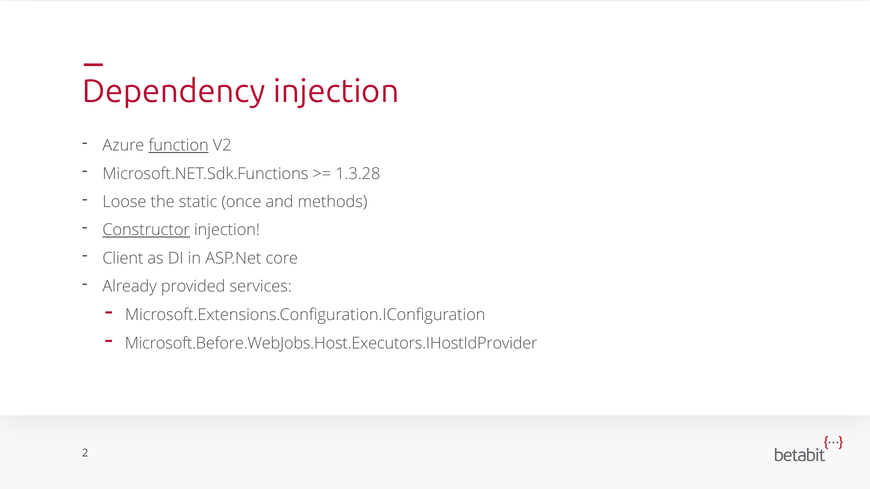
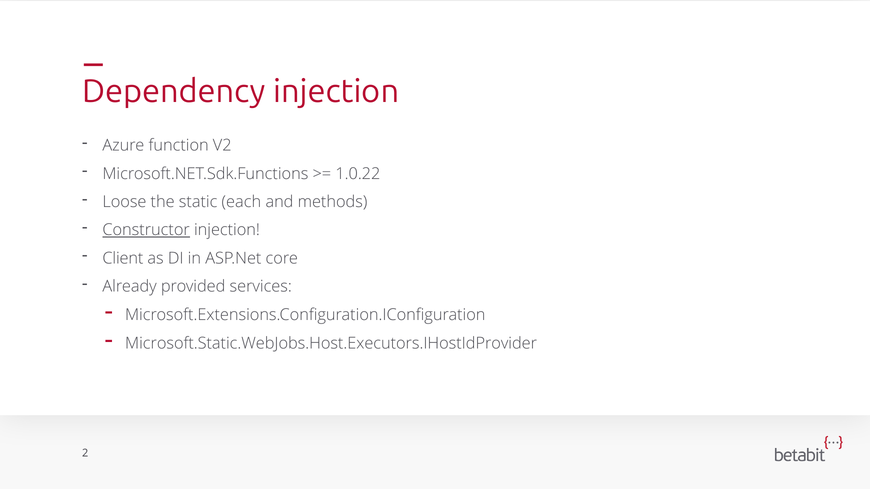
function underline: present -> none (179, 146)
1.3.28: 1.3.28 -> 1.0.22 (358, 174)
once: once -> each (241, 202)
Microsoft.Before.WebJobs.Host.Executors.IHostIdProvider: Microsoft.Before.WebJobs.Host.Executors.IHostIdProvider -> Microsoft.Static.WebJobs.Host.Executors.IHostIdProvider (331, 344)
